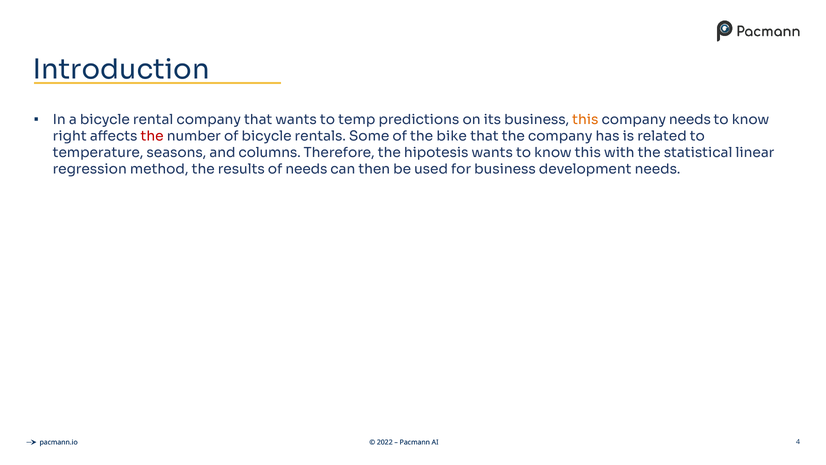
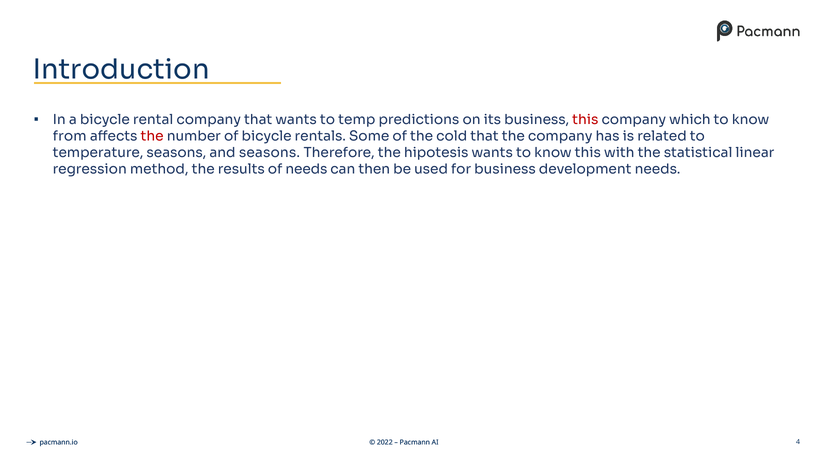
this colour: orange -> red (585, 120)
company needs: needs -> which (690, 120)
right: right -> from (70, 136)
bike: bike -> cold (452, 136)
and columns: columns -> seasons (269, 153)
